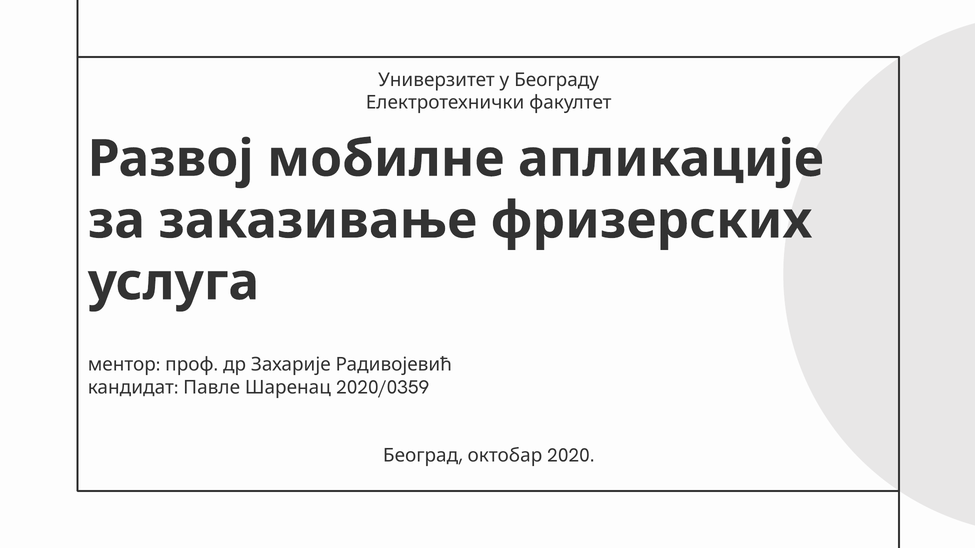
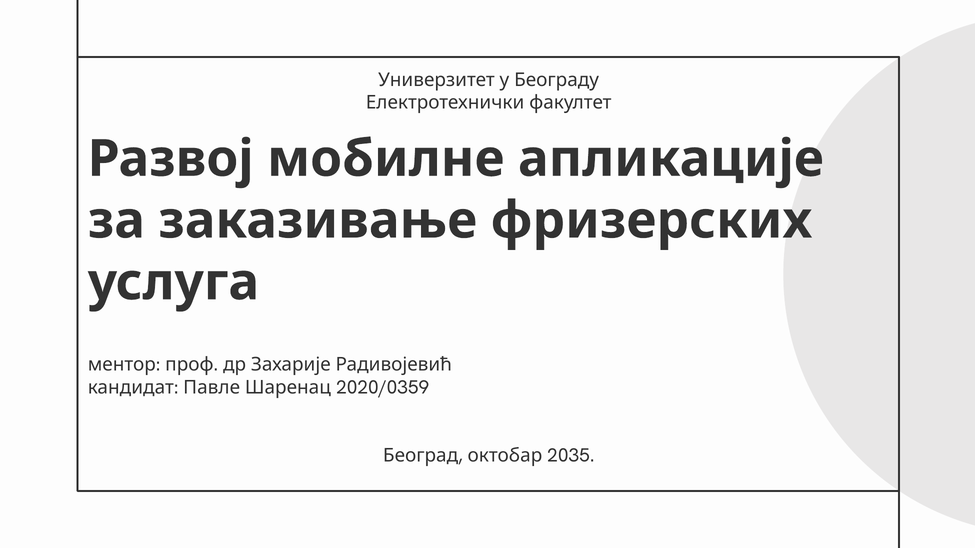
2020: 2020 -> 2035 (571, 456)
